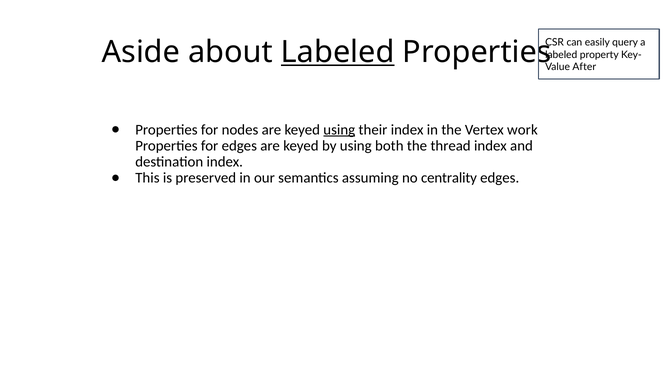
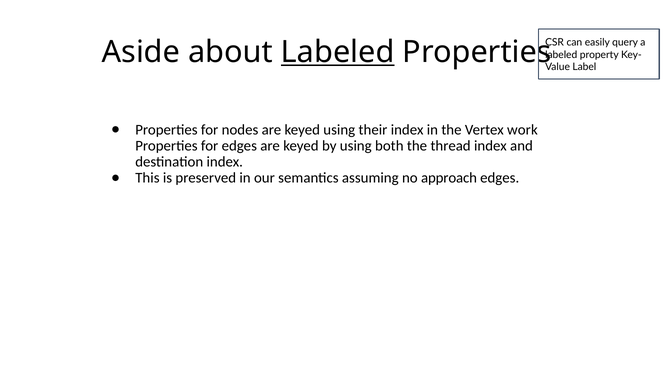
After: After -> Label (584, 67)
using underline: present -> none (339, 130)
centrality: centrality -> approach (449, 178)
